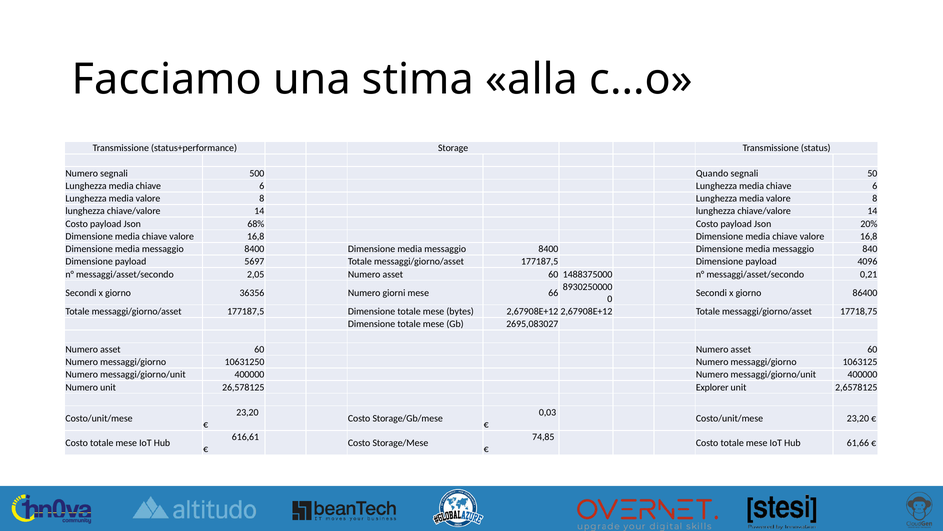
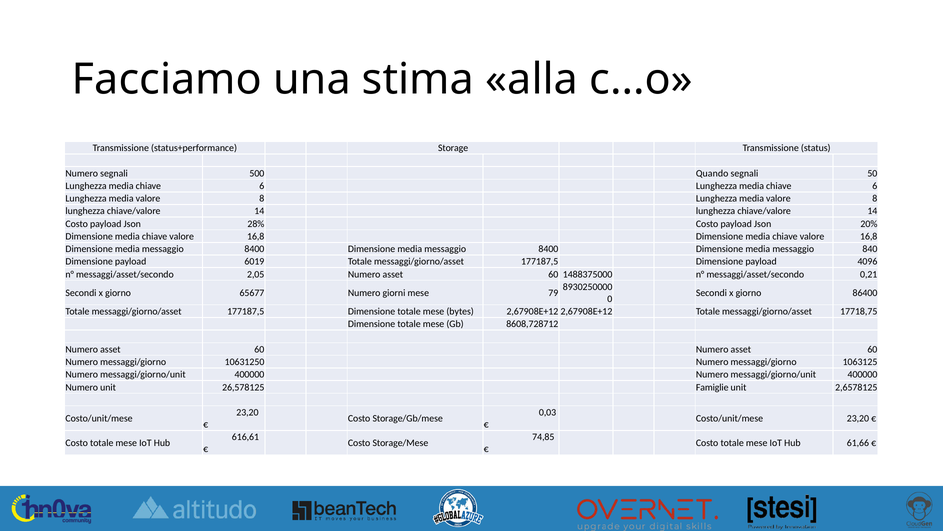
68%: 68% -> 28% (256, 224)
5697: 5697 -> 6019 (254, 261)
36356: 36356 -> 65677 (252, 293)
66: 66 -> 79 (553, 293)
2695,083027: 2695,083027 -> 8608,728712 (532, 324)
Explorer: Explorer -> Famiglie (712, 387)
